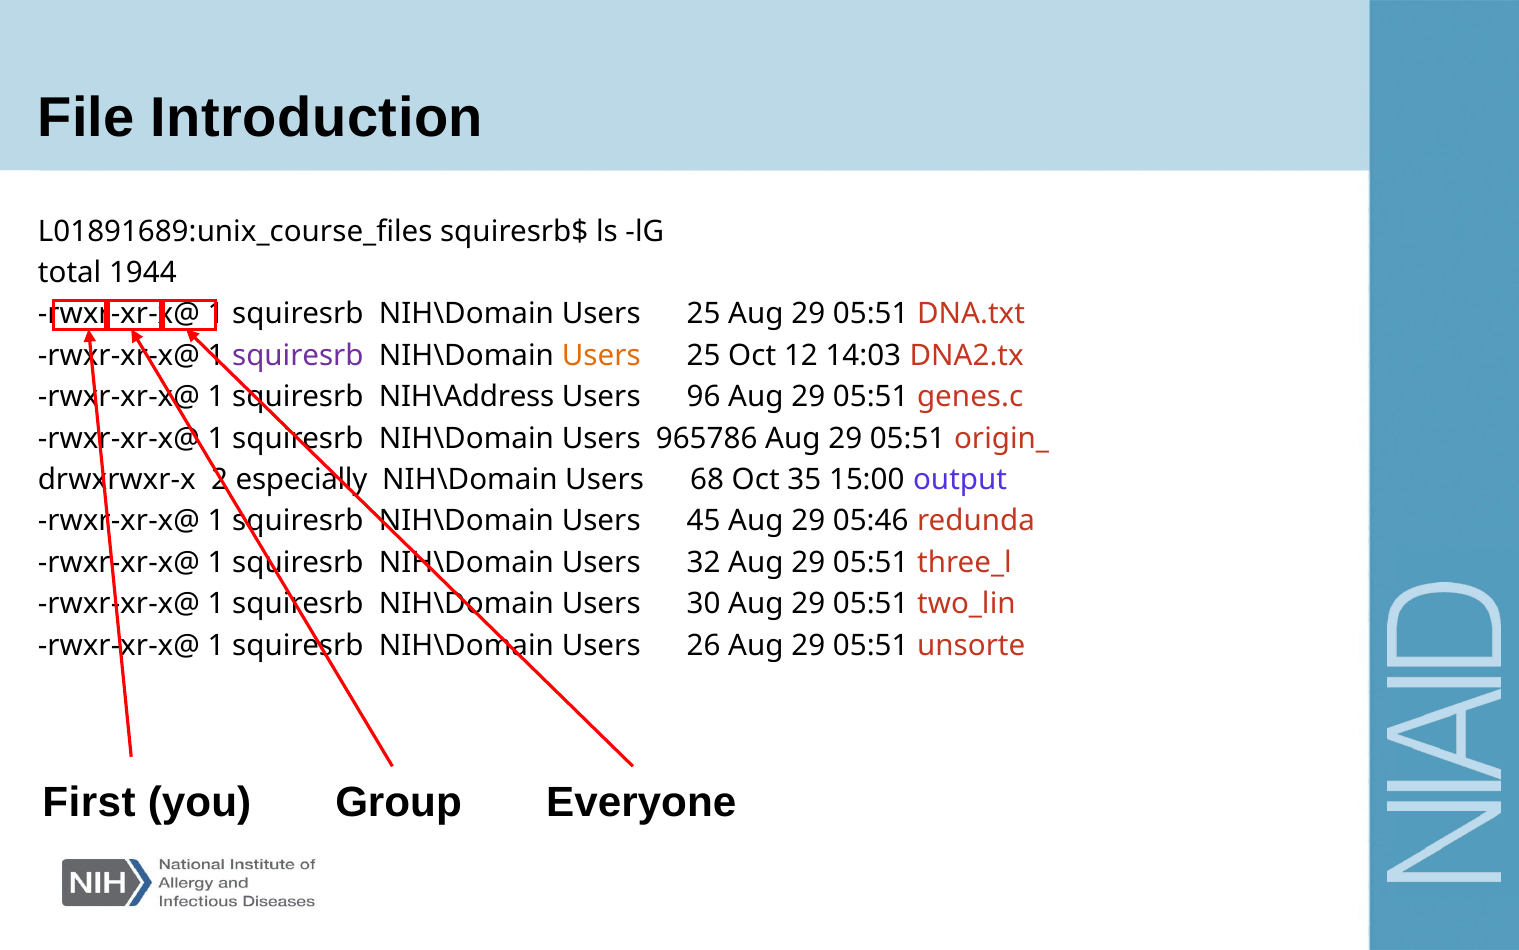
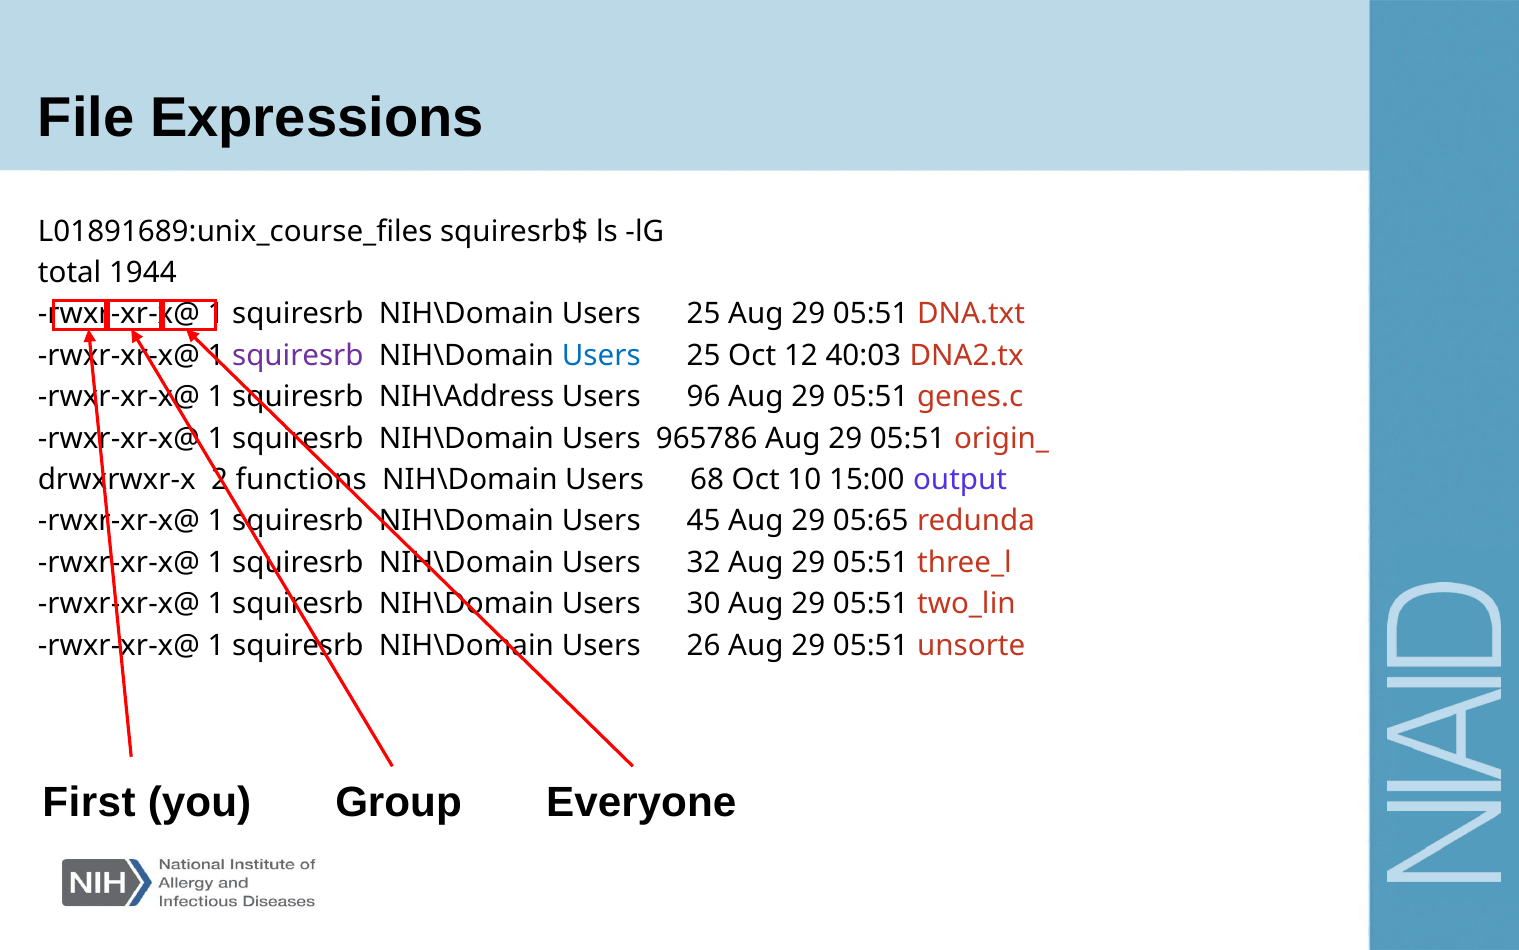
Introduction: Introduction -> Expressions (317, 118)
Users colour: orange -> blue (601, 355)
14:03: 14:03 -> 40:03 (863, 355)
especially: especially -> functions (301, 479)
35: 35 -> 10 (804, 479)
05:46: 05:46 -> 05:65 (871, 521)
